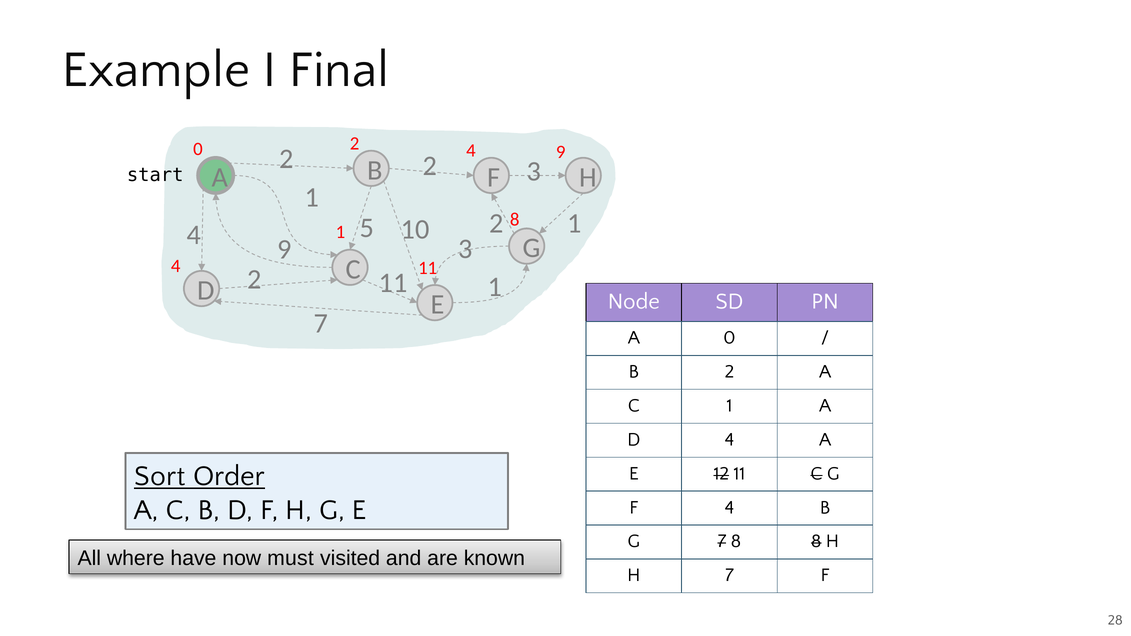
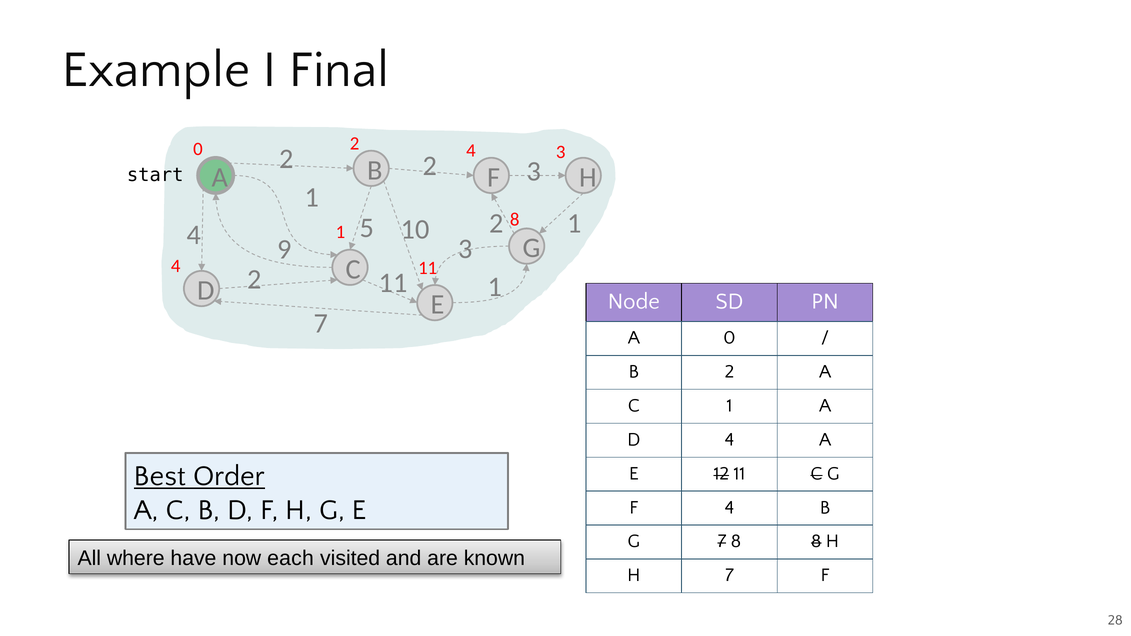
4 9: 9 -> 3 (561, 152)
Sort: Sort -> Best (160, 476)
must: must -> each (290, 558)
